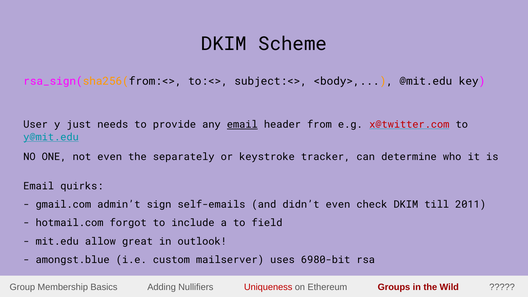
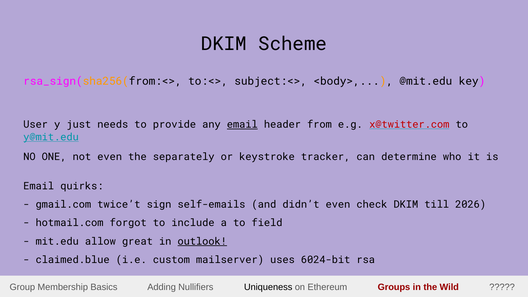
admin’t: admin’t -> twice’t (119, 205)
2011: 2011 -> 2026 (471, 205)
outlook underline: none -> present (202, 241)
amongst.blue: amongst.blue -> claimed.blue (73, 260)
6980-bit: 6980-bit -> 6024-bit (326, 260)
Uniqueness colour: red -> black (268, 287)
